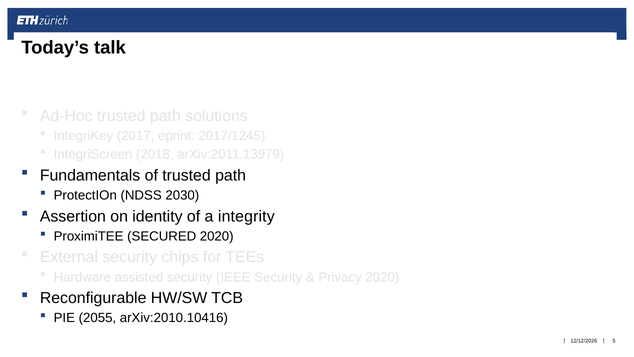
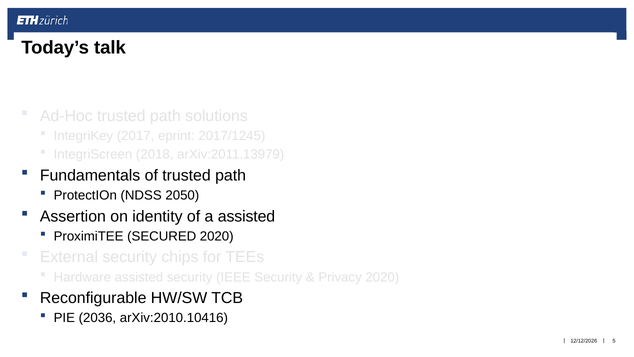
2030: 2030 -> 2050 (182, 195)
a integrity: integrity -> assisted (246, 216)
2055: 2055 -> 2036 (97, 318)
